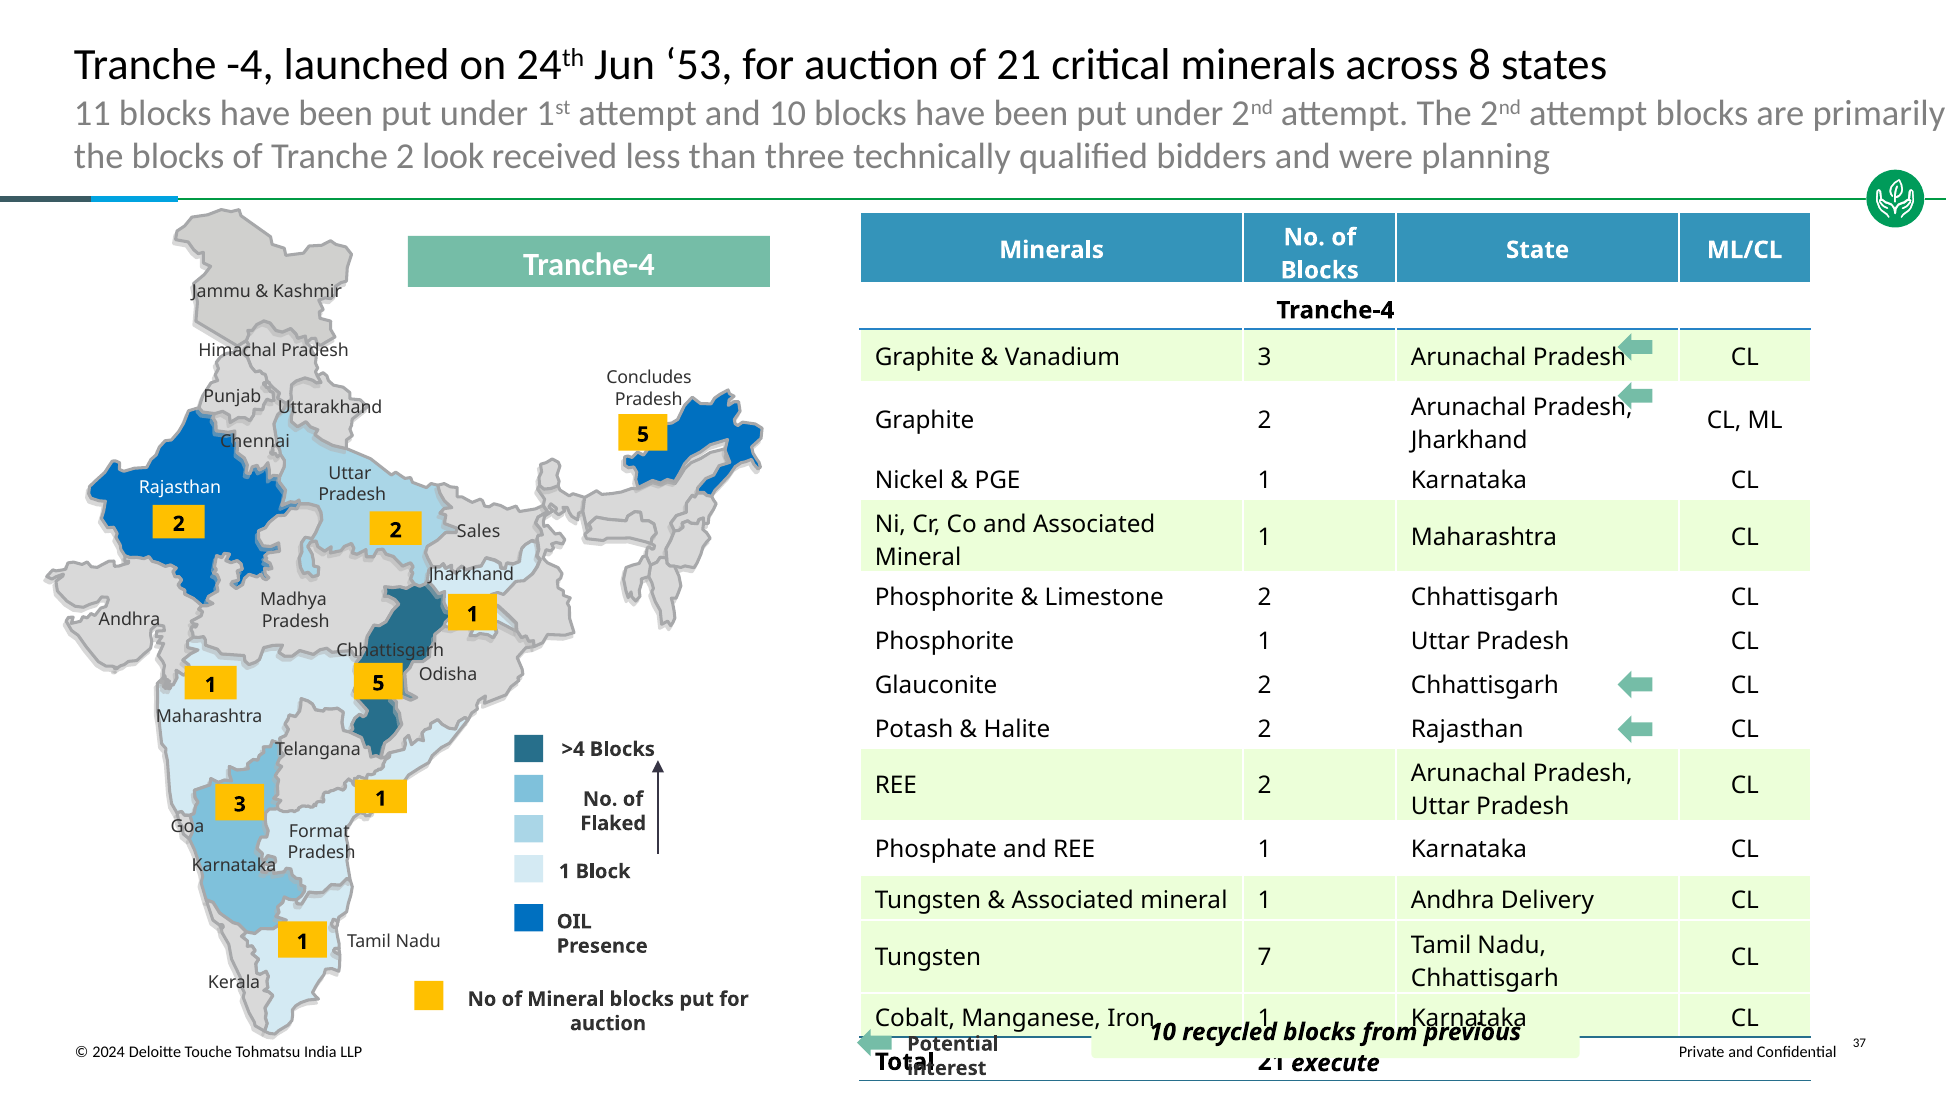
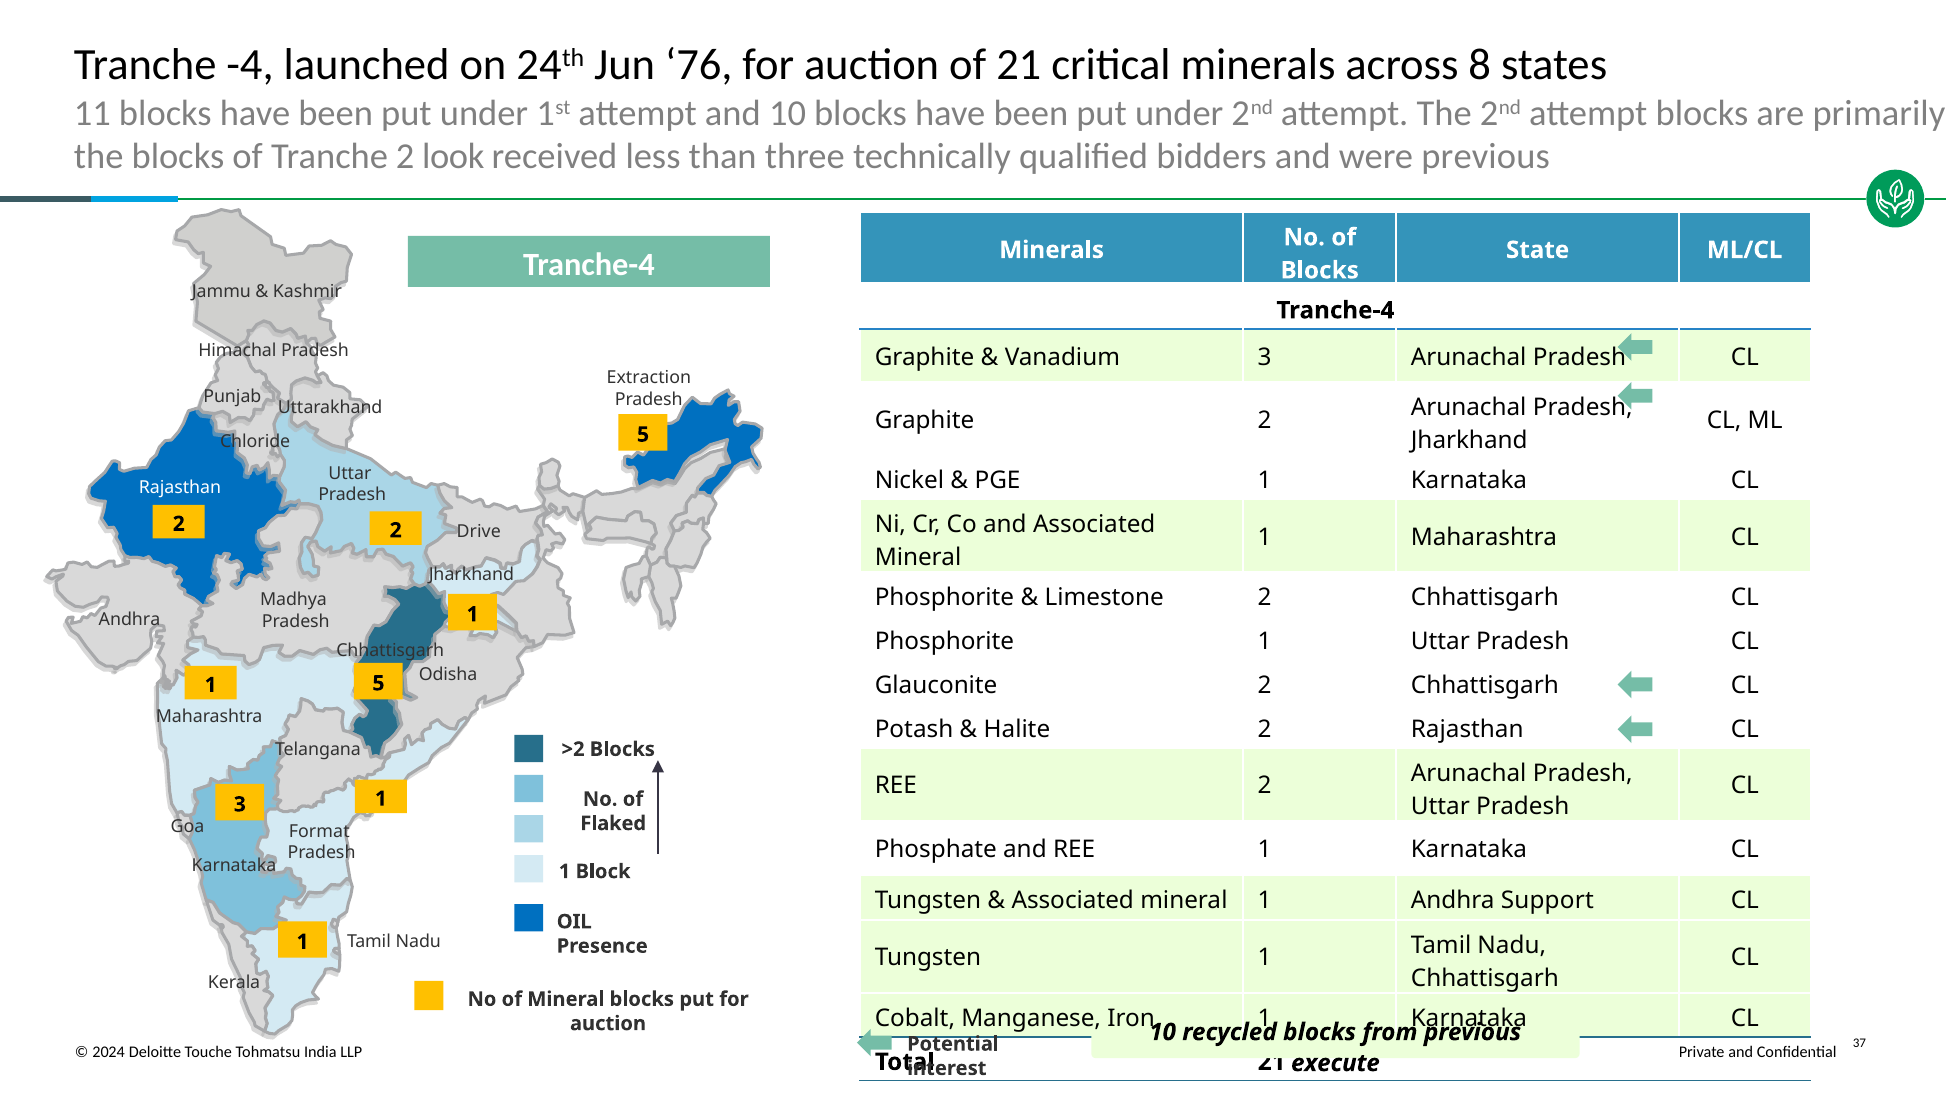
53: 53 -> 76 (699, 65)
were planning: planning -> previous (1486, 157)
Concludes: Concludes -> Extraction (649, 378)
Chennai: Chennai -> Chloride (255, 442)
Sales: Sales -> Drive (479, 531)
>4: >4 -> >2 (573, 749)
Delivery: Delivery -> Support (1547, 900)
Tungsten 7: 7 -> 1 (1265, 957)
